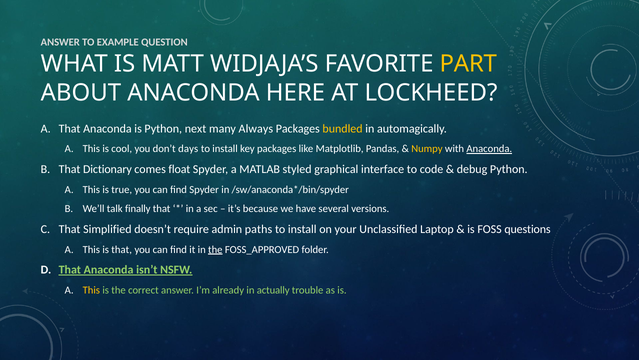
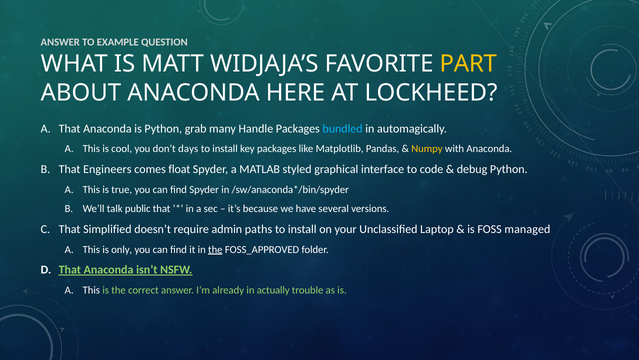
next: next -> grab (196, 129)
Always: Always -> Handle (256, 129)
bundled colour: yellow -> light blue (343, 129)
Anaconda underline: present -> none (489, 149)
Dictionary: Dictionary -> Engineers (107, 169)
finally: finally -> public (138, 209)
questions: questions -> managed (527, 229)
is that: that -> only (122, 249)
This colour: yellow -> white (91, 290)
